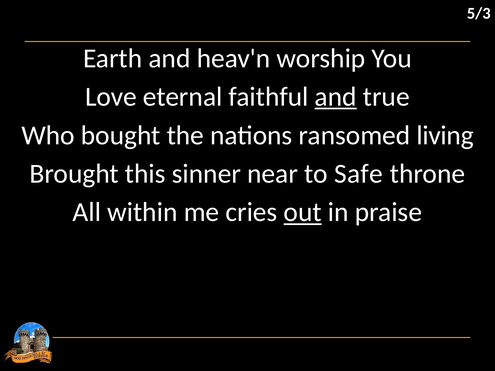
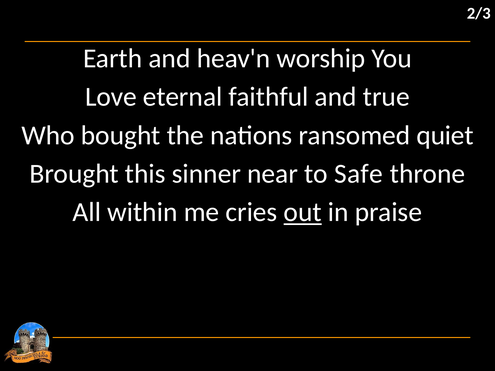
5/3: 5/3 -> 2/3 (479, 13)
and underline: present -> none (336, 97)
living: living -> quiet (445, 135)
